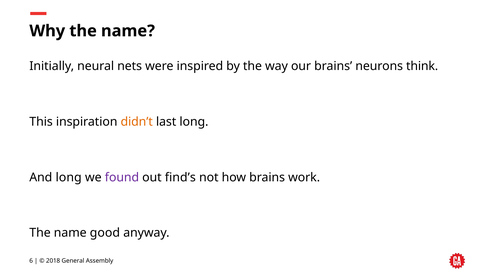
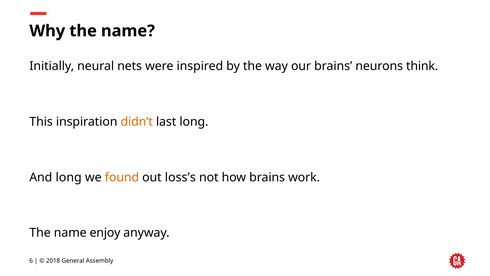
found colour: purple -> orange (122, 177)
find’s: find’s -> loss’s (180, 177)
good: good -> enjoy (105, 233)
